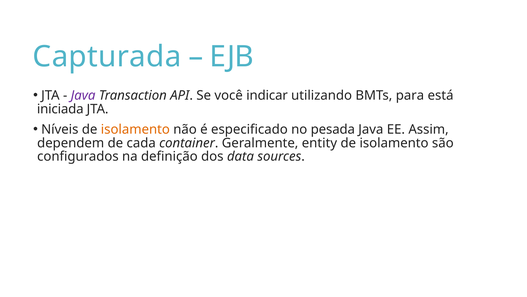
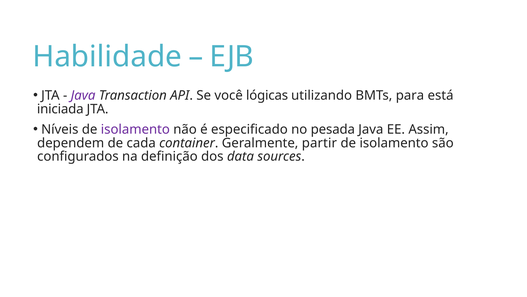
Capturada: Capturada -> Habilidade (107, 57)
indicar: indicar -> lógicas (267, 95)
isolamento colour: orange -> purple (135, 129)
entity: entity -> partir (319, 143)
